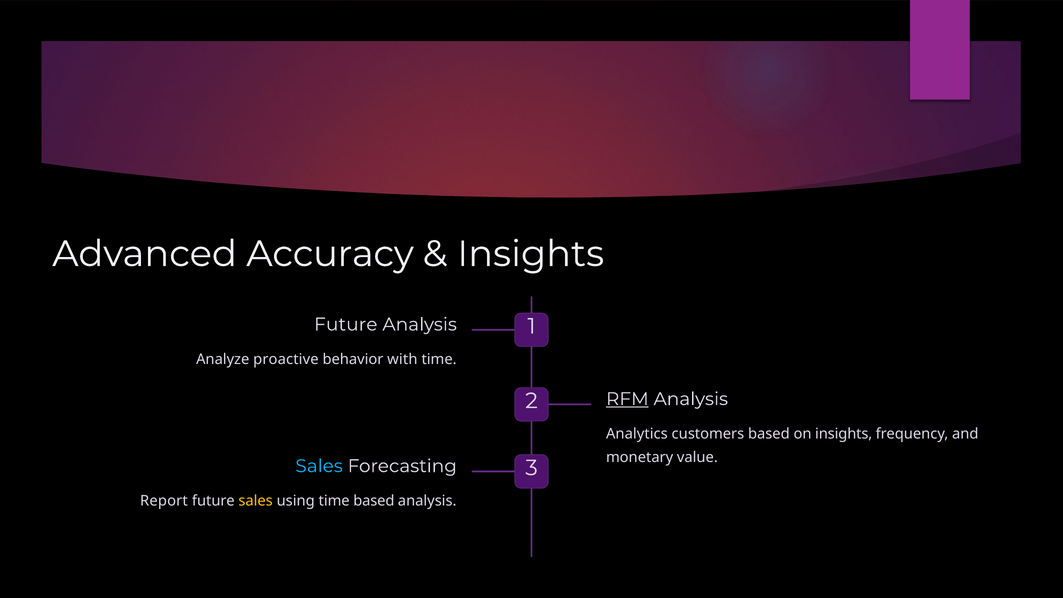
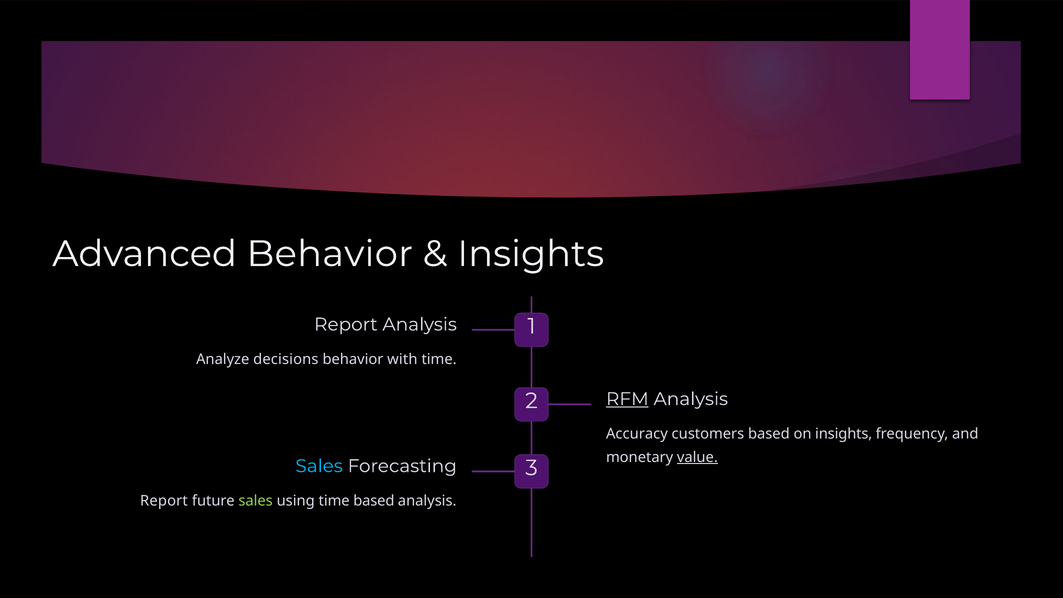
Advanced Accuracy: Accuracy -> Behavior (330, 254)
Future: Future -> Report (346, 324)
proactive: proactive -> decisions (286, 359)
Analytics: Analytics -> Accuracy (637, 434)
value underline: none -> present (697, 457)
sales colour: yellow -> light green (256, 501)
